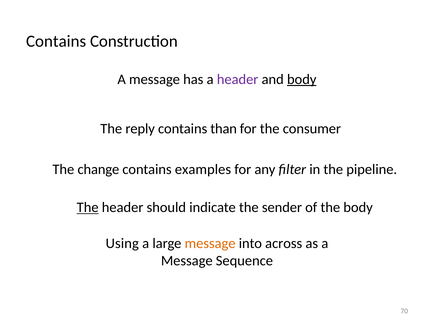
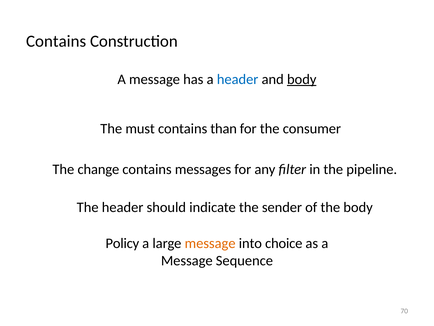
header colour: purple -> blue (238, 79)
reply: reply -> must (140, 129)
examples: examples -> messages (203, 169)
The underline: present -> none (88, 207)
Using: Using -> Policy (122, 243)
across: across -> choice (284, 243)
